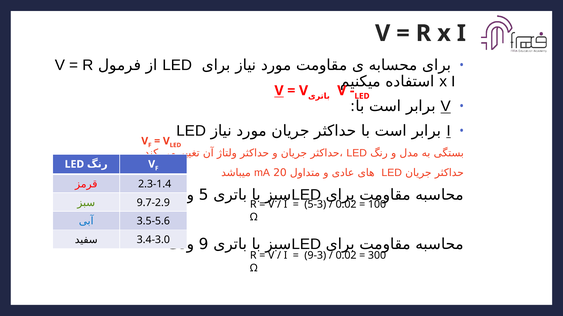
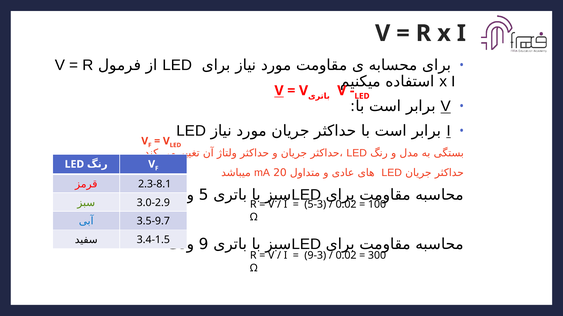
2.3-1.4: 2.3-1.4 -> 2.3-8.1 (155, 184)
9.7-2.9: 9.7-2.9 -> 3.0-2.9 (153, 203)
3.5-5.6: 3.5-5.6 -> 3.5-9.7 (153, 222)
3.4-3.0: 3.4-3.0 -> 3.4-1.5 (153, 240)
